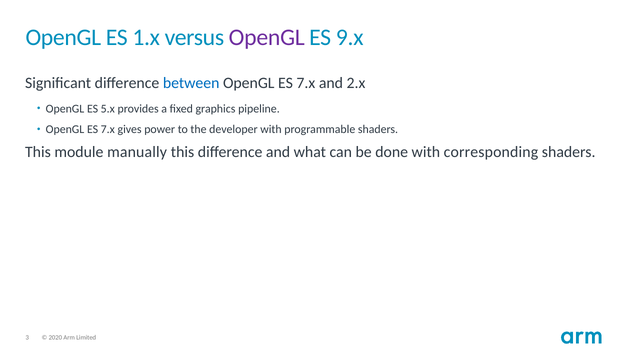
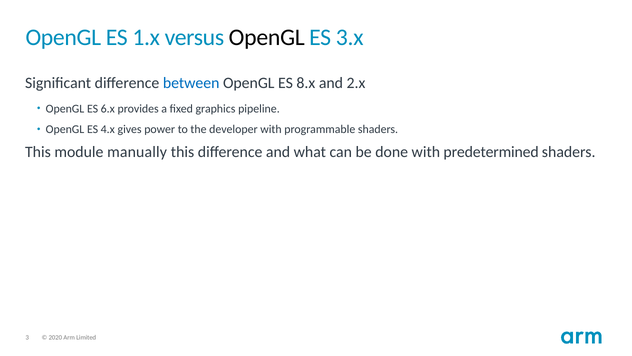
OpenGL colour: purple -> black (267, 37)
9.x: 9.x -> 3.x (350, 37)
7.x: 7.x -> 8.x (306, 83)
5.x: 5.x -> 6.x (108, 109)
7.x: 7.x -> 4.x (108, 129)
corresponding: corresponding -> predetermined (491, 152)
